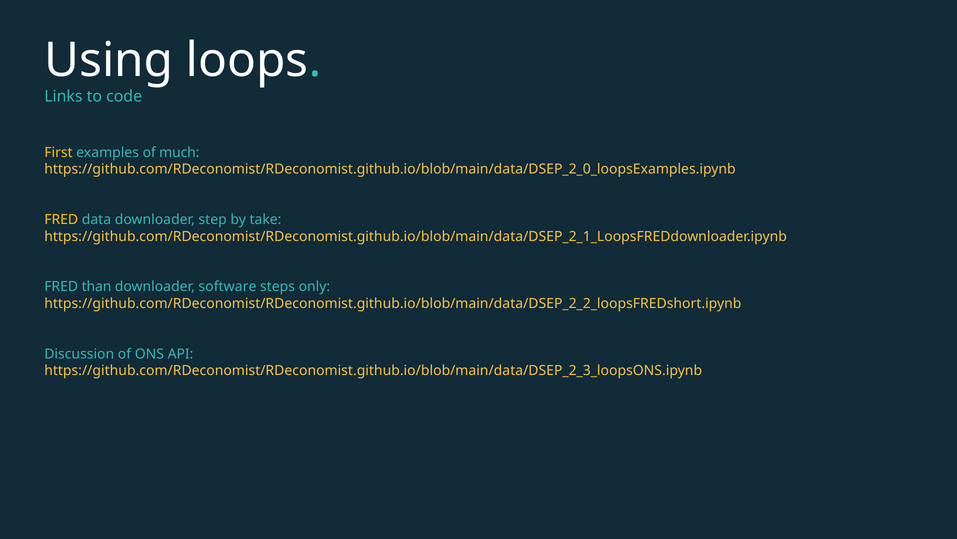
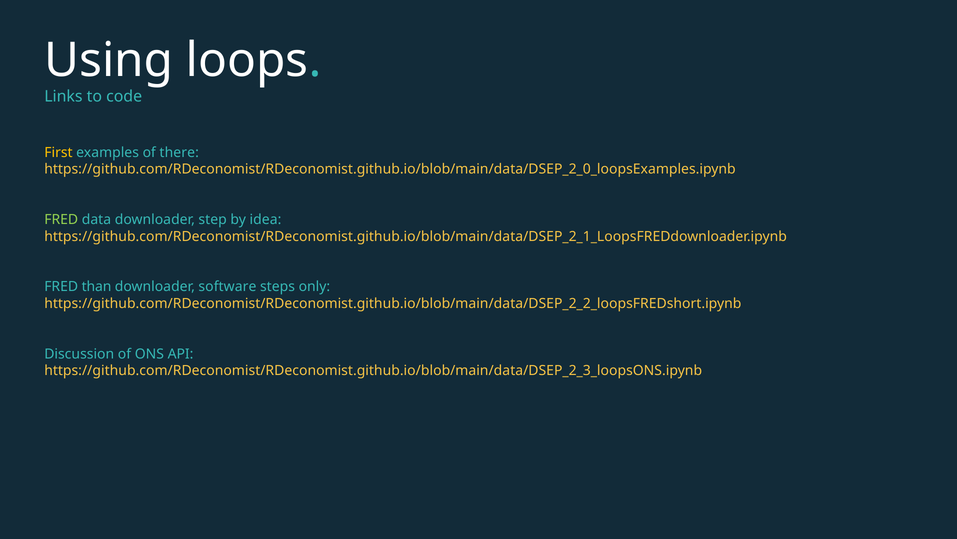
much: much -> there (179, 152)
FRED colour: yellow -> light green (61, 219)
take: take -> idea (265, 219)
